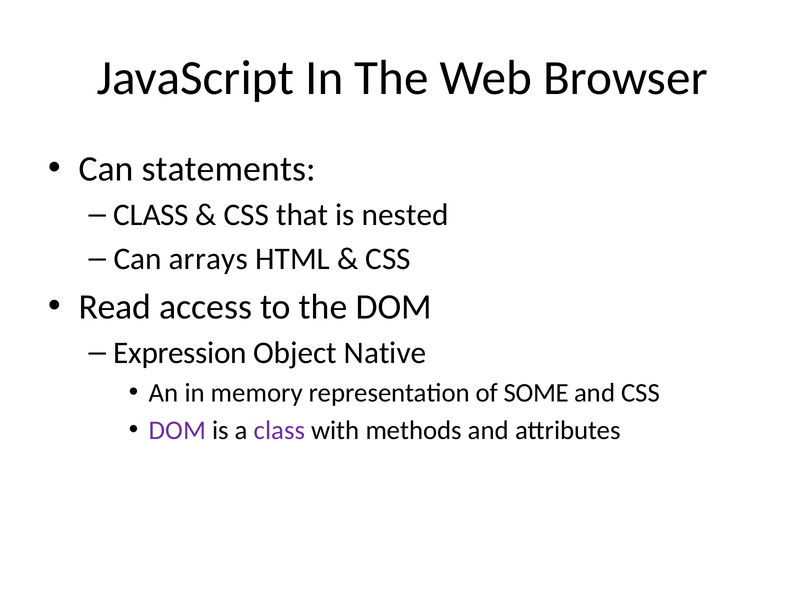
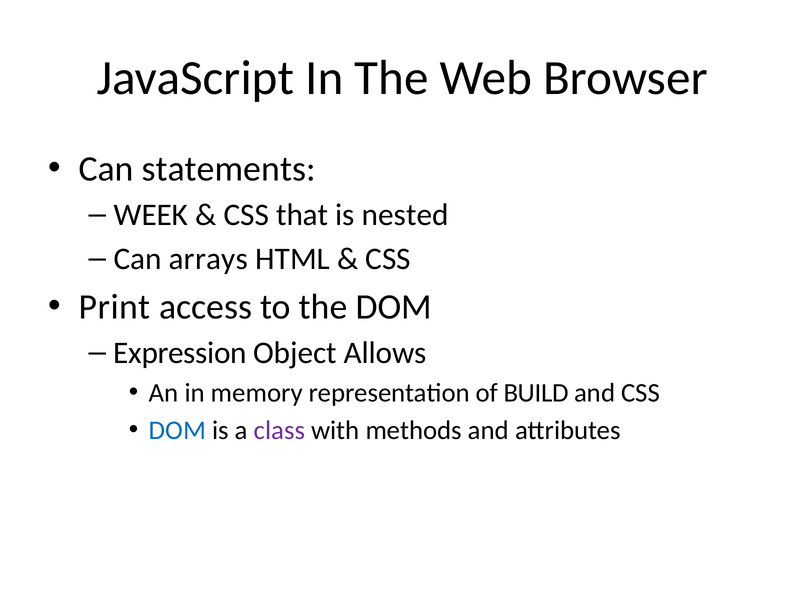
CLASS: CLASS -> WEEK (151, 215)
Read: Read -> Print (115, 307)
Native: Native -> Allows (385, 353)
SOME: SOME -> BUILD (536, 393)
DOM colour: purple -> blue (178, 430)
